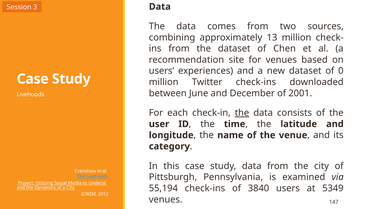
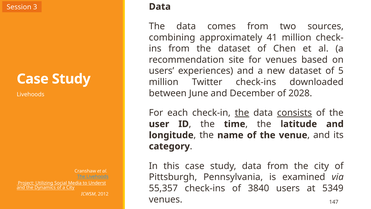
13: 13 -> 41 (272, 37)
0: 0 -> 5 (341, 71)
2001: 2001 -> 2028 (300, 93)
consists underline: none -> present (294, 113)
55,194: 55,194 -> 55,357 (163, 188)
